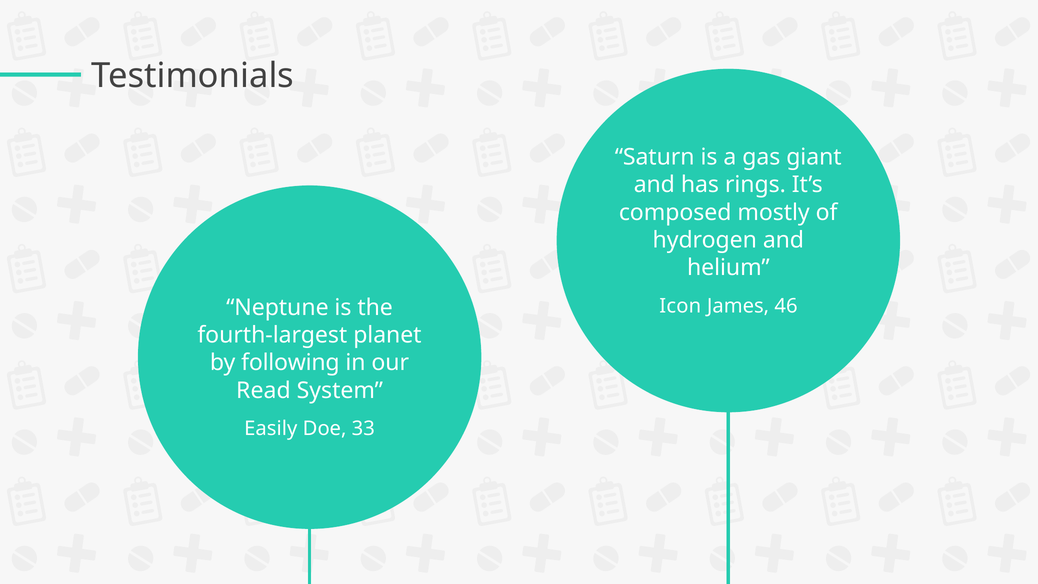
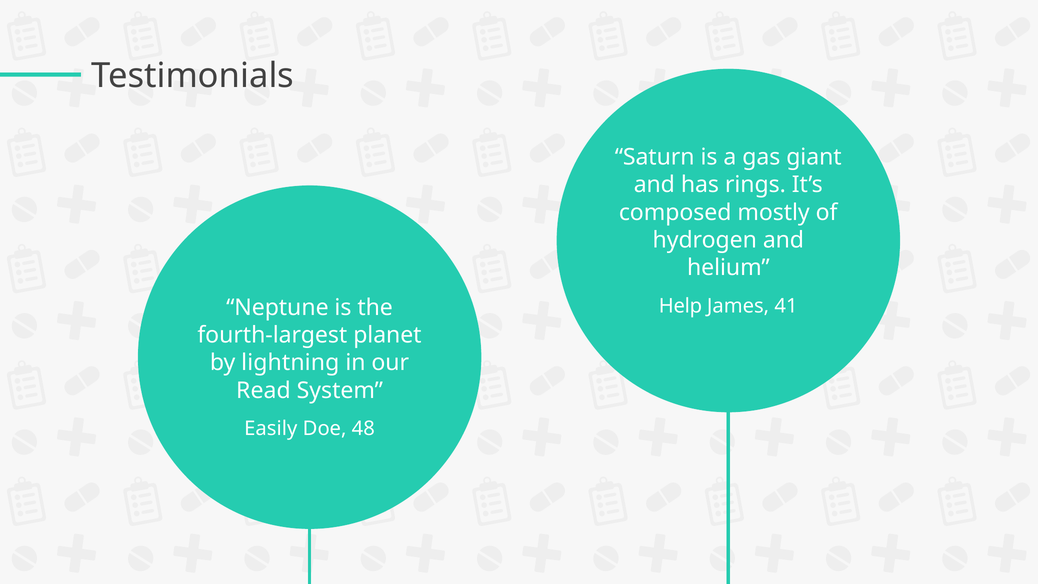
Icon: Icon -> Help (680, 306)
46: 46 -> 41 (786, 306)
following: following -> lightning (290, 363)
33: 33 -> 48 (363, 429)
